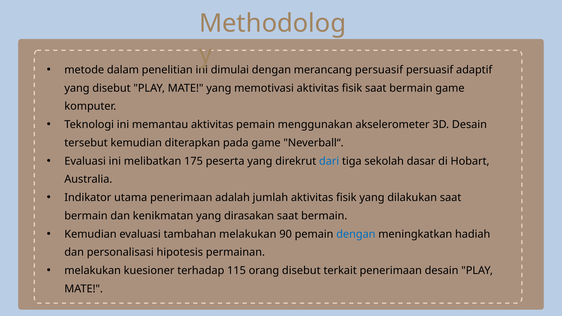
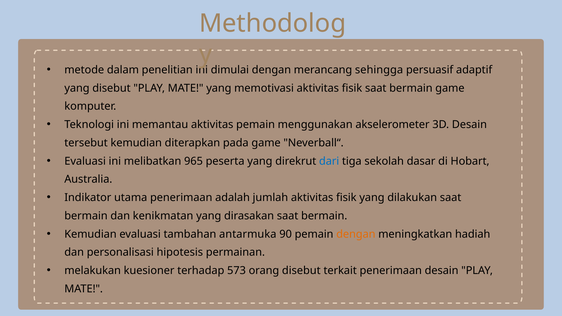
merancang persuasif: persuasif -> sehingga (379, 70)
175: 175 -> 965 (193, 161)
tambahan melakukan: melakukan -> antarmuka (248, 234)
dengan colour: blue -> orange (356, 234)
115: 115 -> 573 (236, 271)
